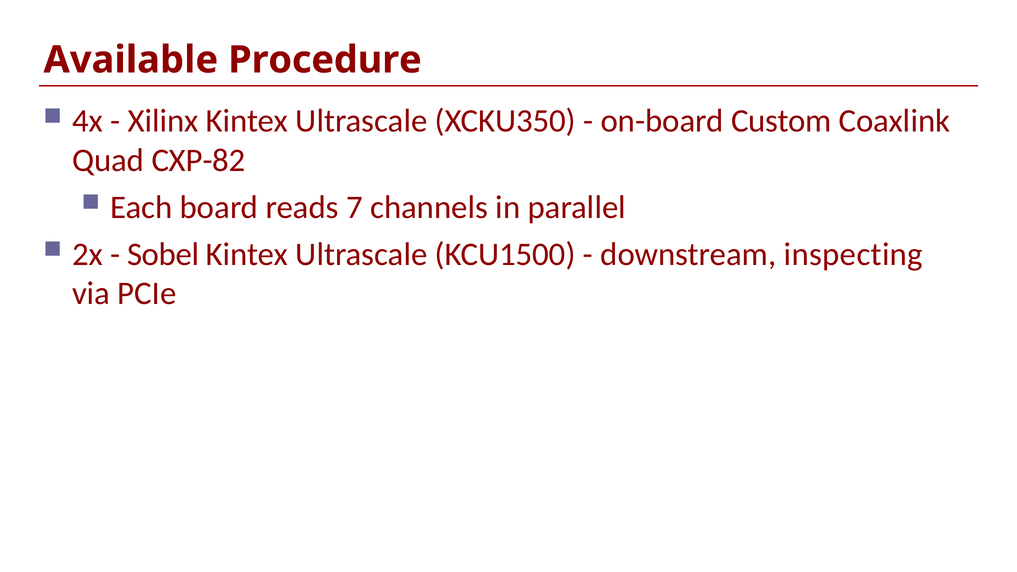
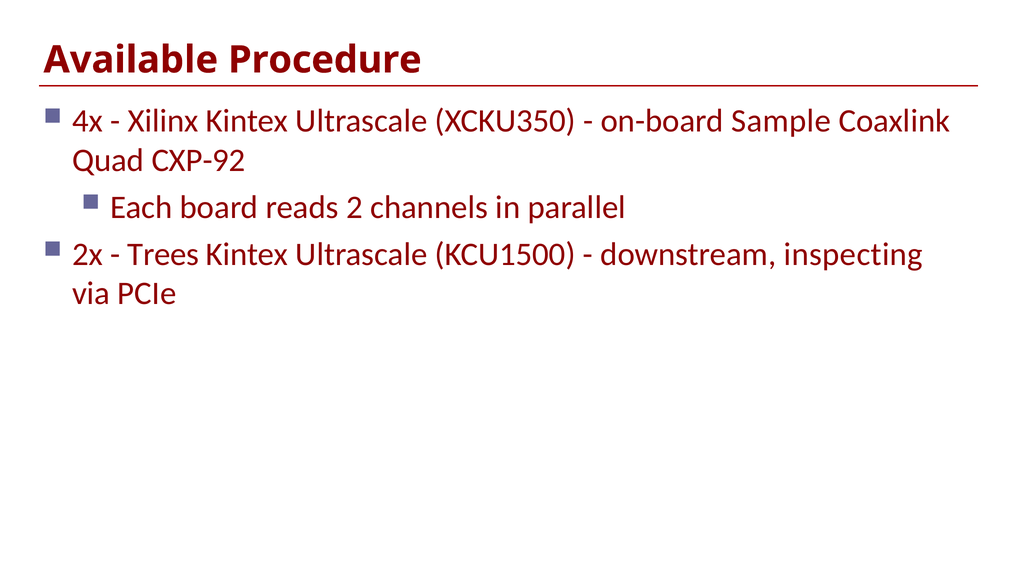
Custom: Custom -> Sample (781, 121)
CXP-82: CXP-82 -> CXP-92 (199, 161)
7: 7 -> 2 (355, 207)
Sobel: Sobel -> Trees (163, 254)
